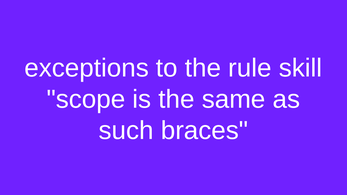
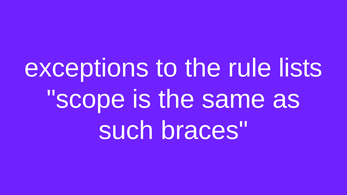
skill: skill -> lists (301, 68)
